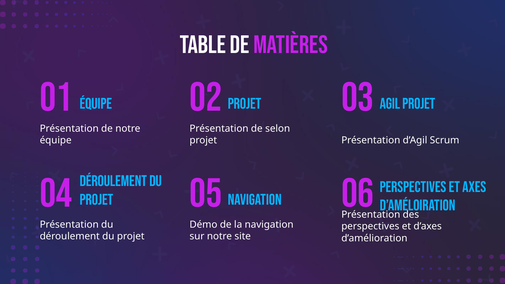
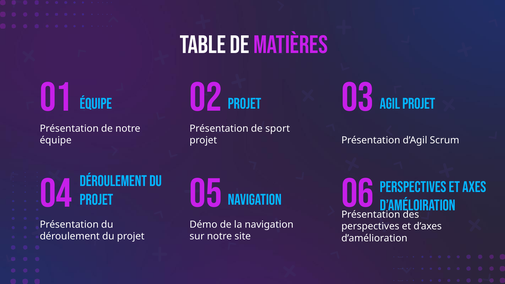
selon: selon -> sport (278, 129)
